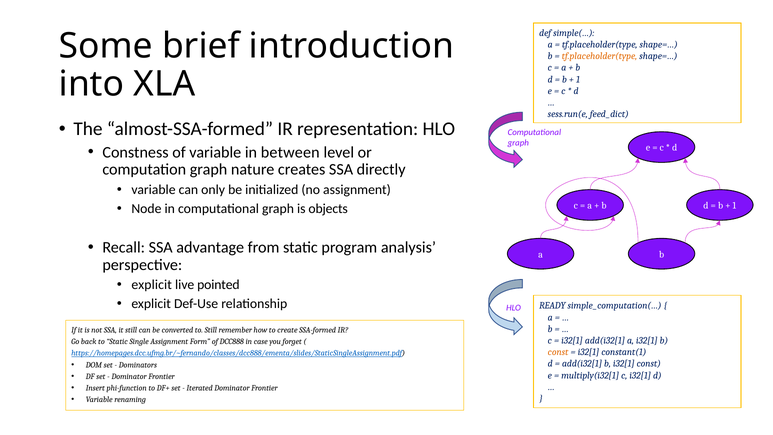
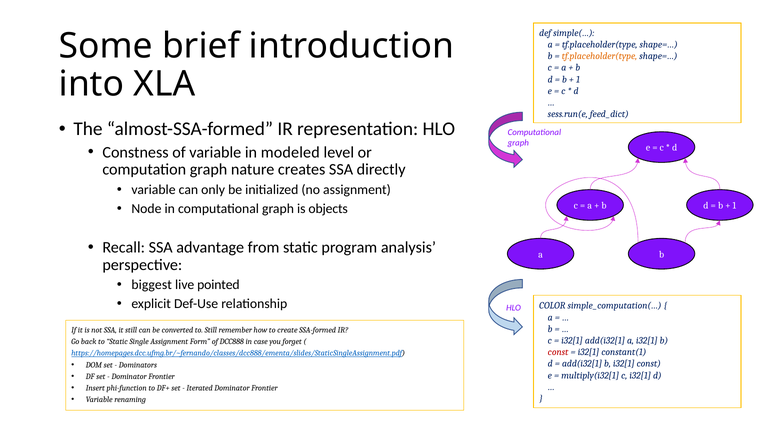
between: between -> modeled (290, 152)
explicit: explicit -> biggest (152, 285)
READY: READY -> COLOR (552, 306)
const colour: orange -> red (558, 352)
